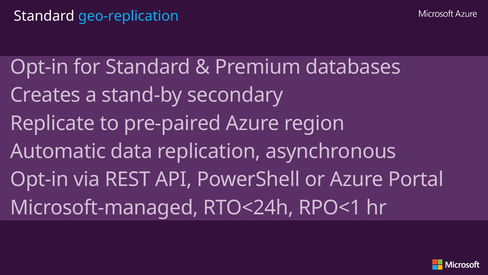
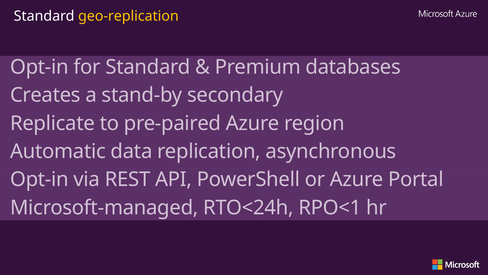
geo-replication colour: light blue -> yellow (128, 16)
